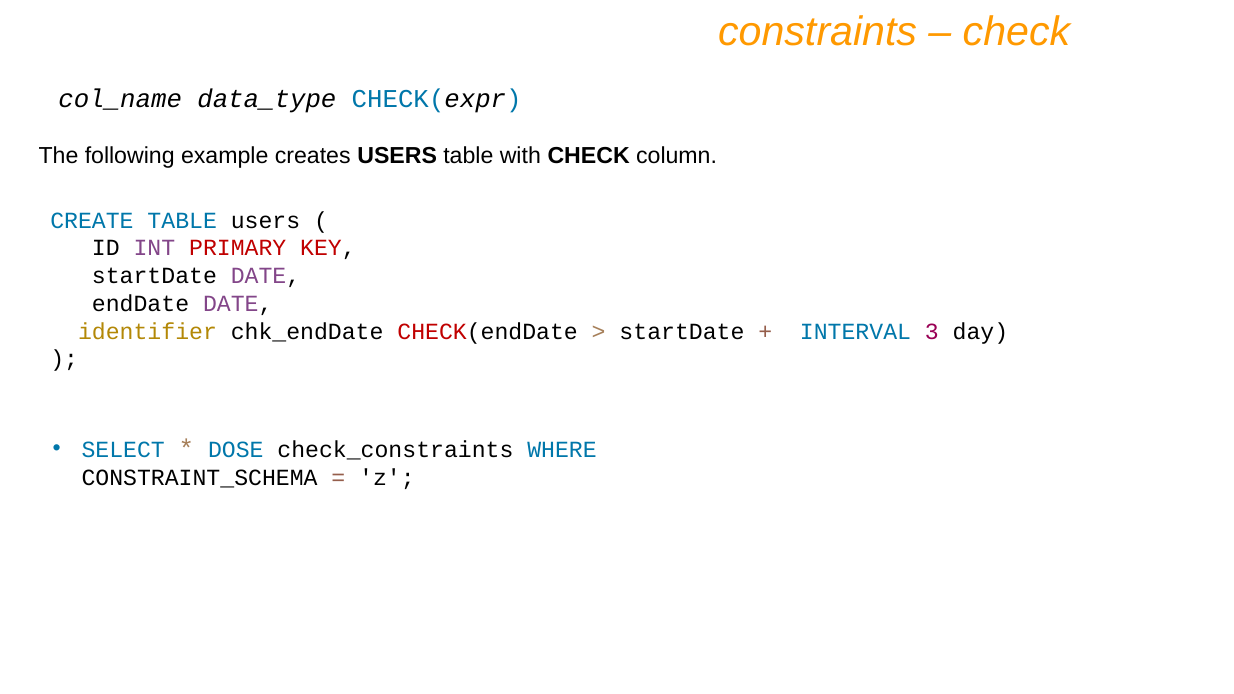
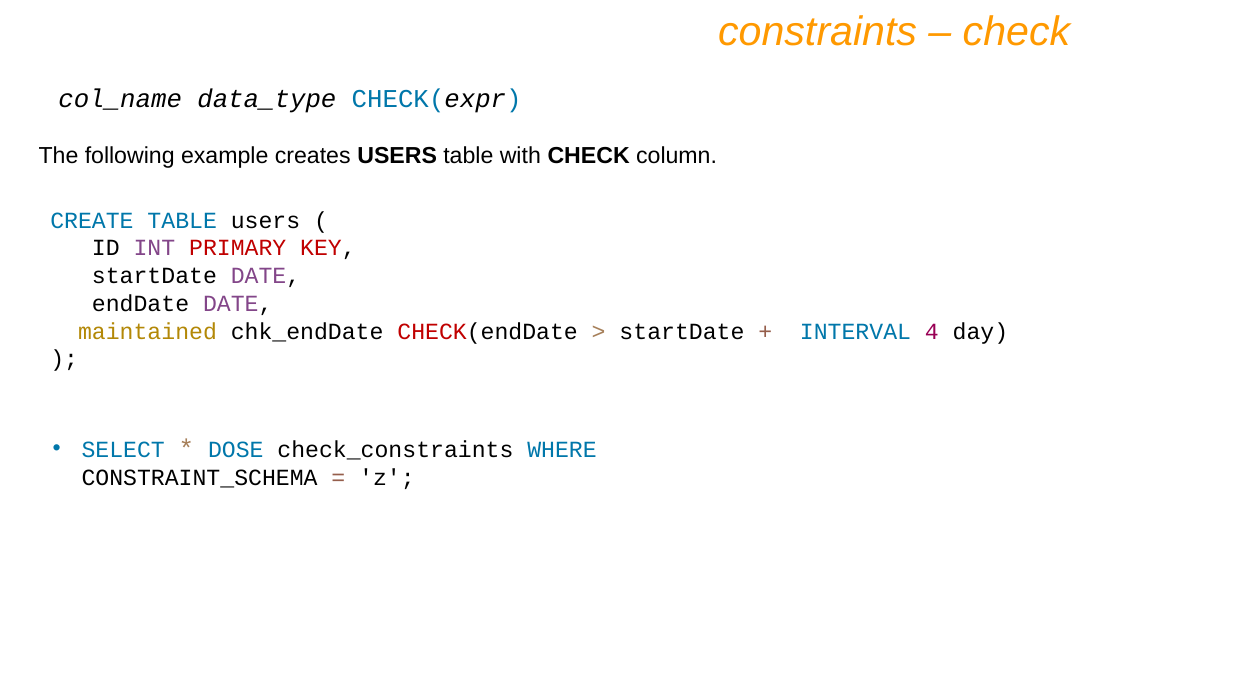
identifier: identifier -> maintained (147, 332)
3: 3 -> 4 (932, 332)
